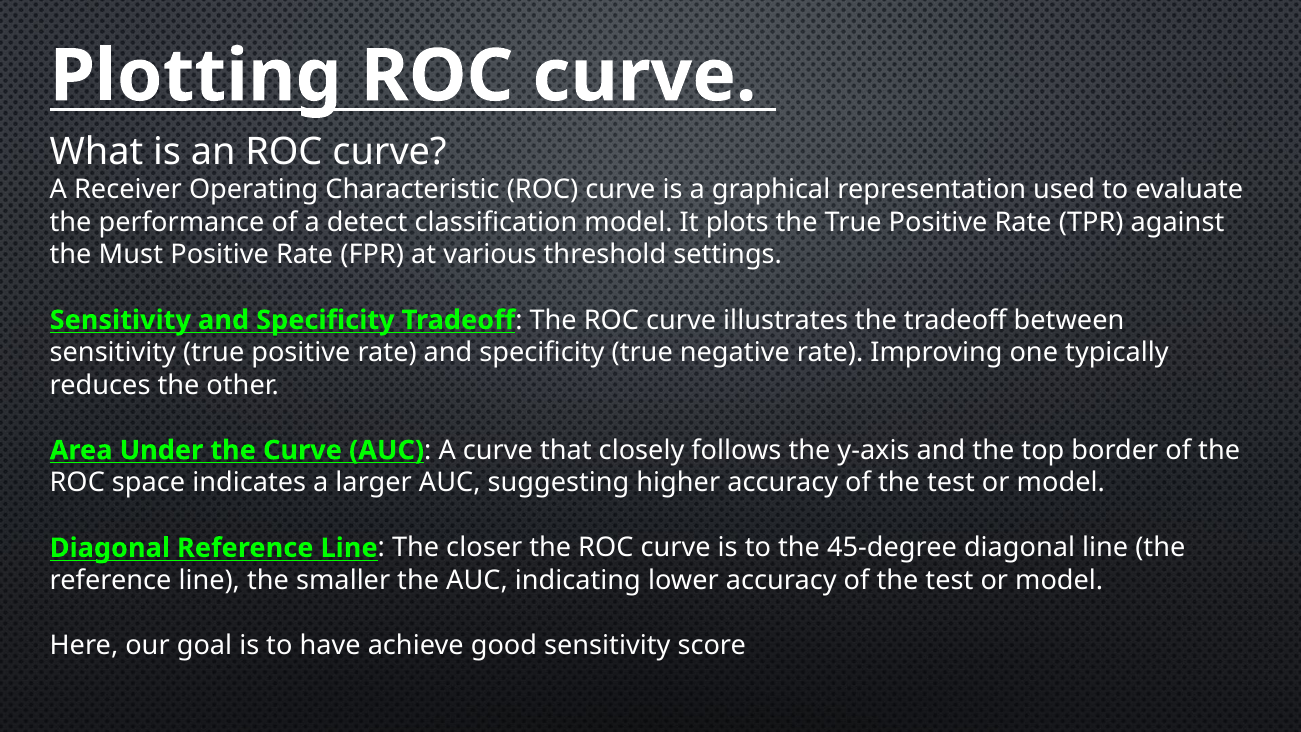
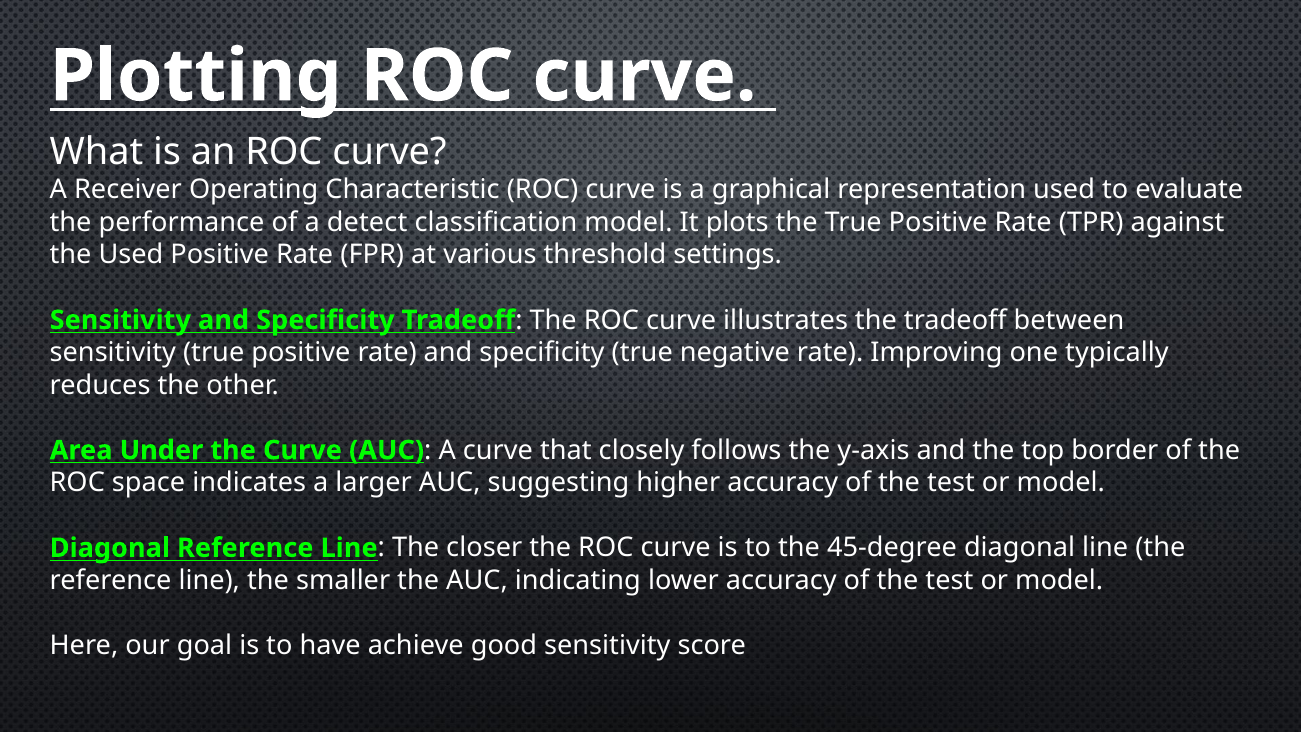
the Must: Must -> Used (131, 255)
